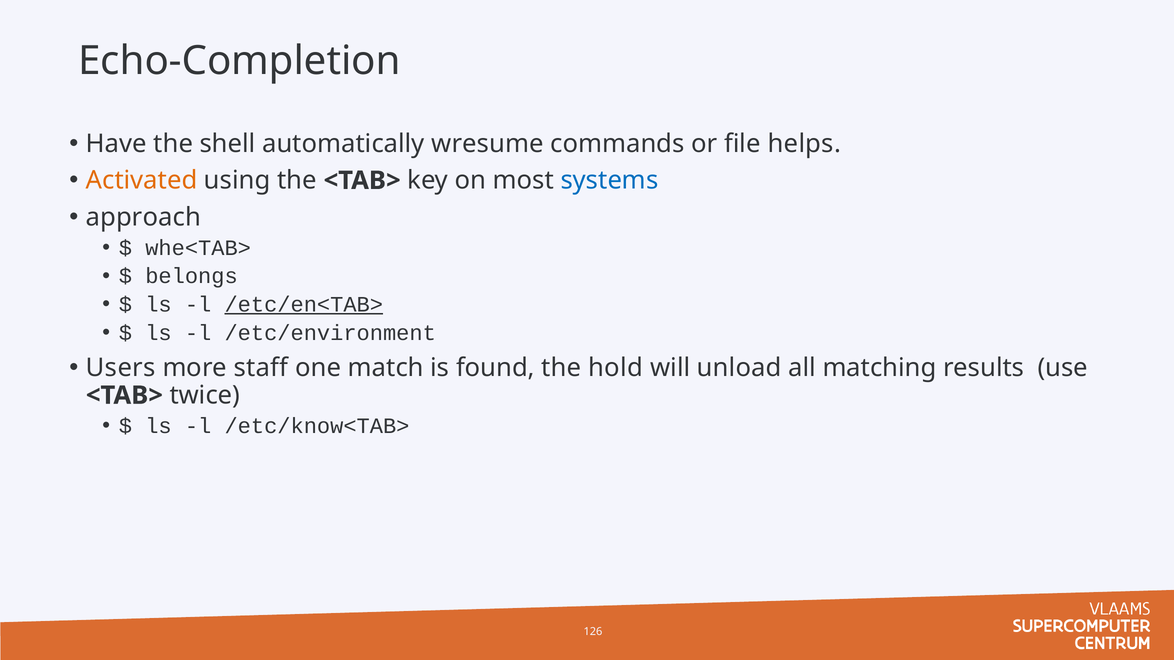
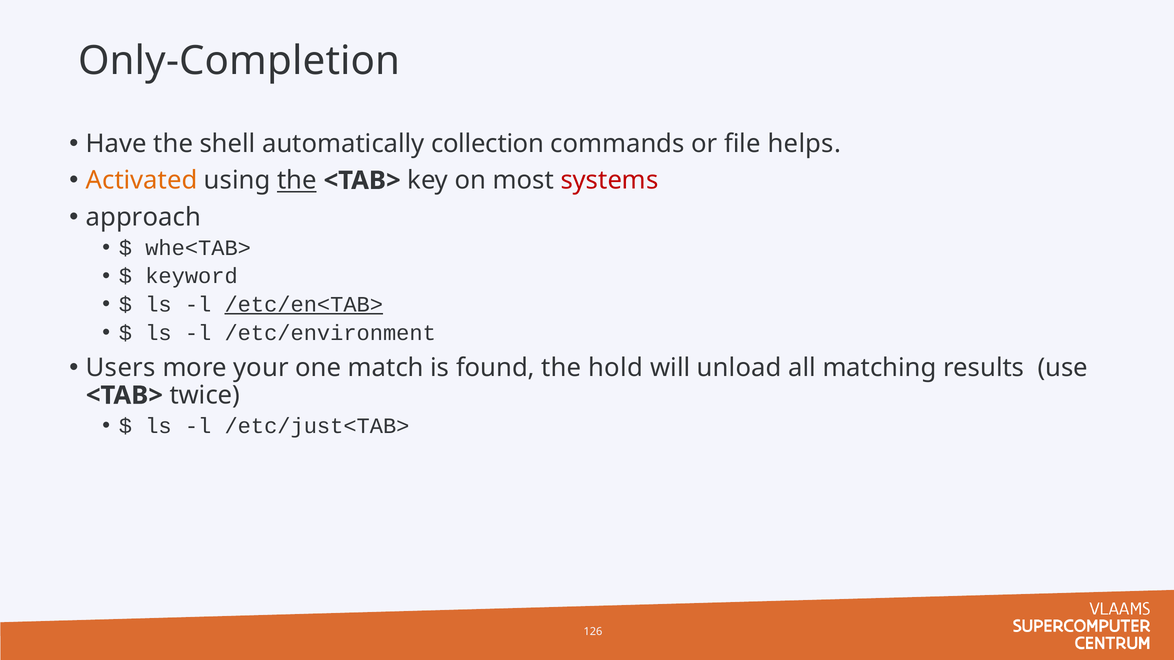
Echo-Completion: Echo-Completion -> Only-Completion (239, 61)
wresume: wresume -> collection (488, 144)
the underline: none -> present (297, 181)
systems colour: blue -> red (609, 181)
belongs: belongs -> keyword (192, 276)
staff: staff -> your (261, 368)
/etc/know<TAB>: /etc/know<TAB> -> /etc/just<TAB> (317, 426)
